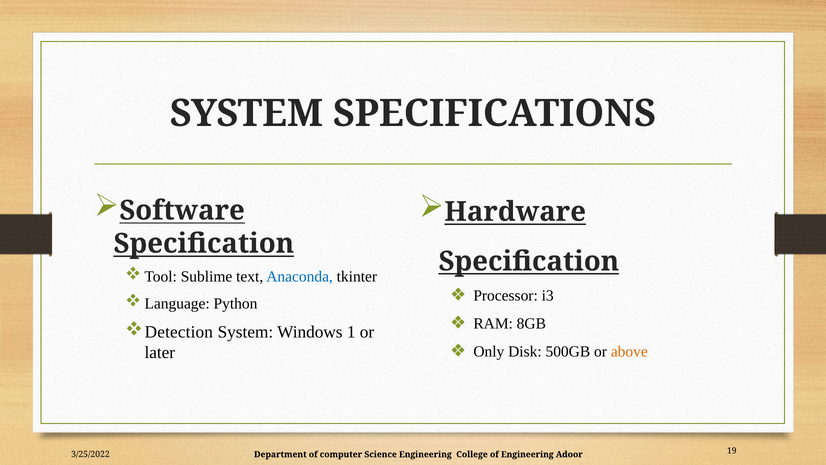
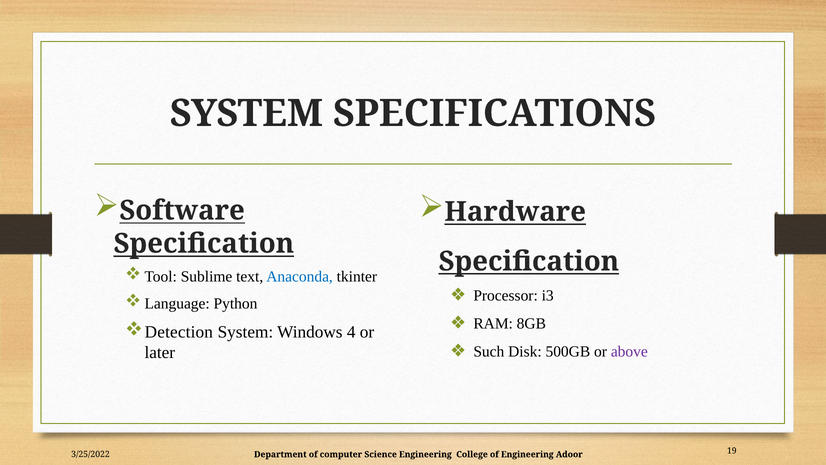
1: 1 -> 4 (351, 332)
Only: Only -> Such (489, 351)
above colour: orange -> purple (629, 351)
